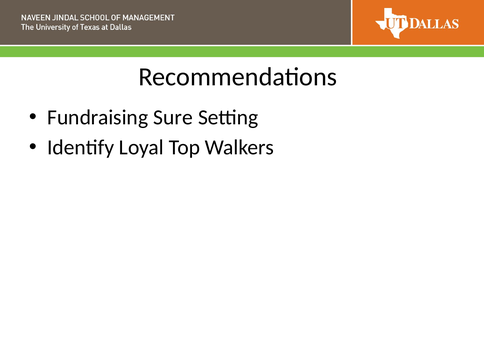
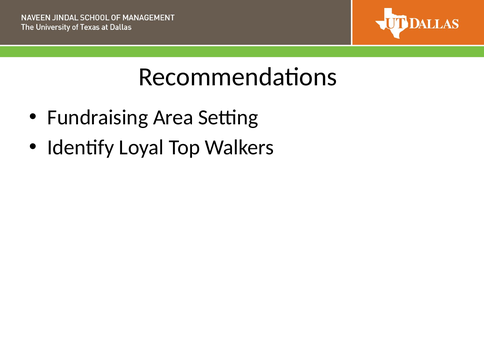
Sure: Sure -> Area (173, 117)
